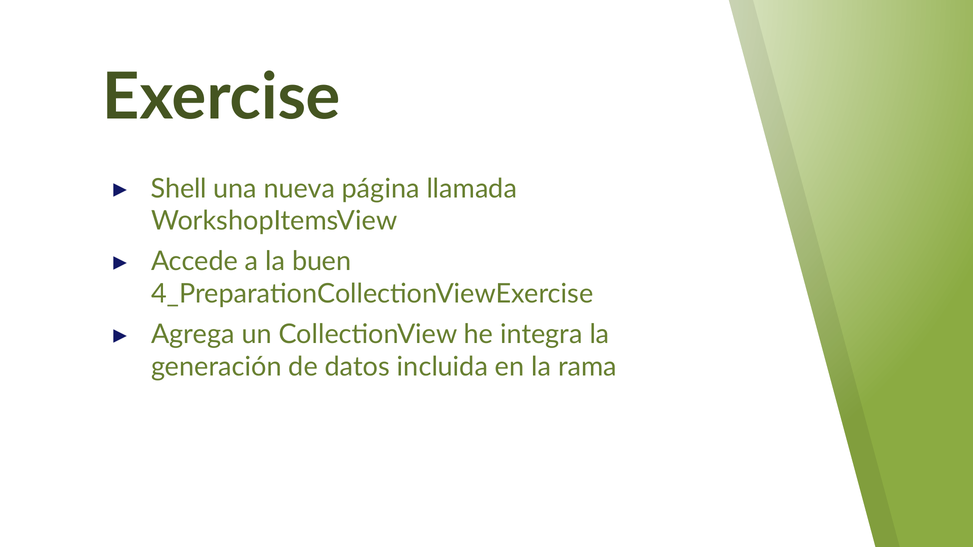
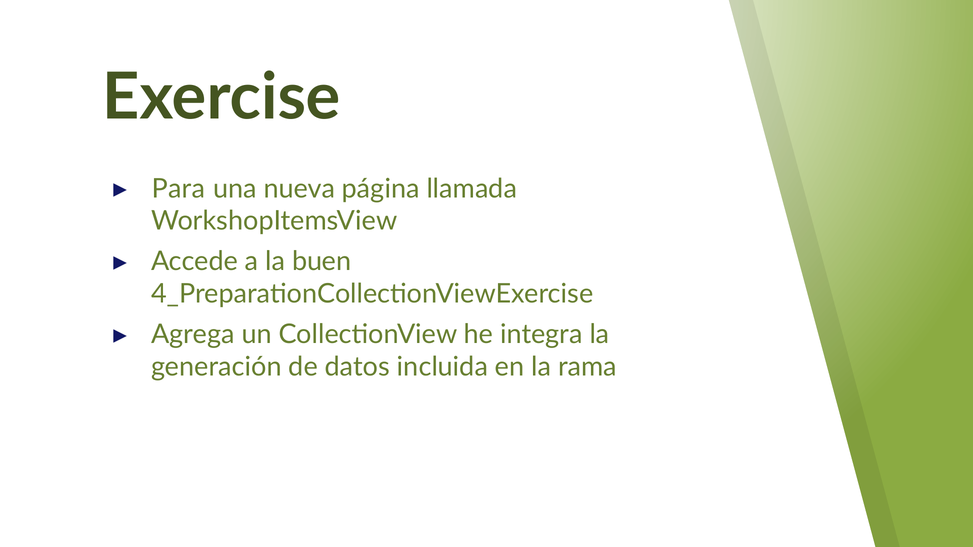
Shell: Shell -> Para (178, 189)
